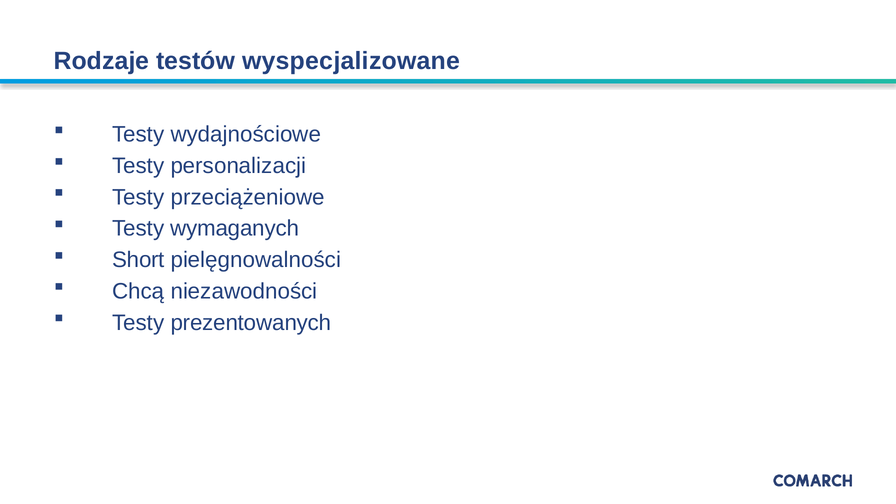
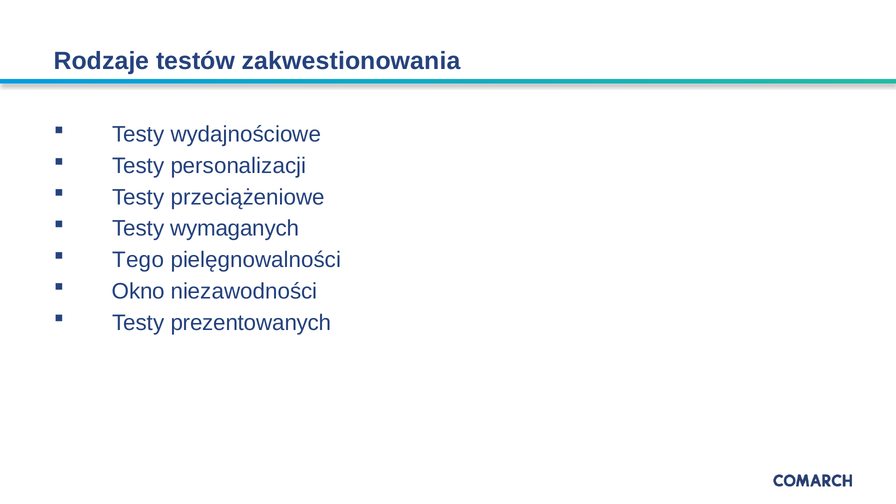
wyspecjalizowane: wyspecjalizowane -> zakwestionowania (351, 61)
Short: Short -> Tego (138, 260)
Chcą: Chcą -> Okno (138, 291)
